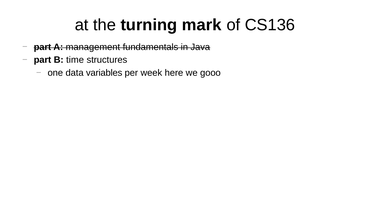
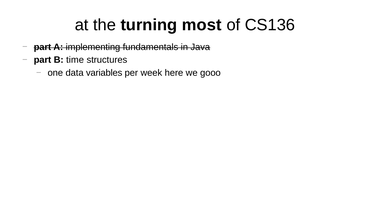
mark: mark -> most (202, 25)
management: management -> implementing (93, 47)
